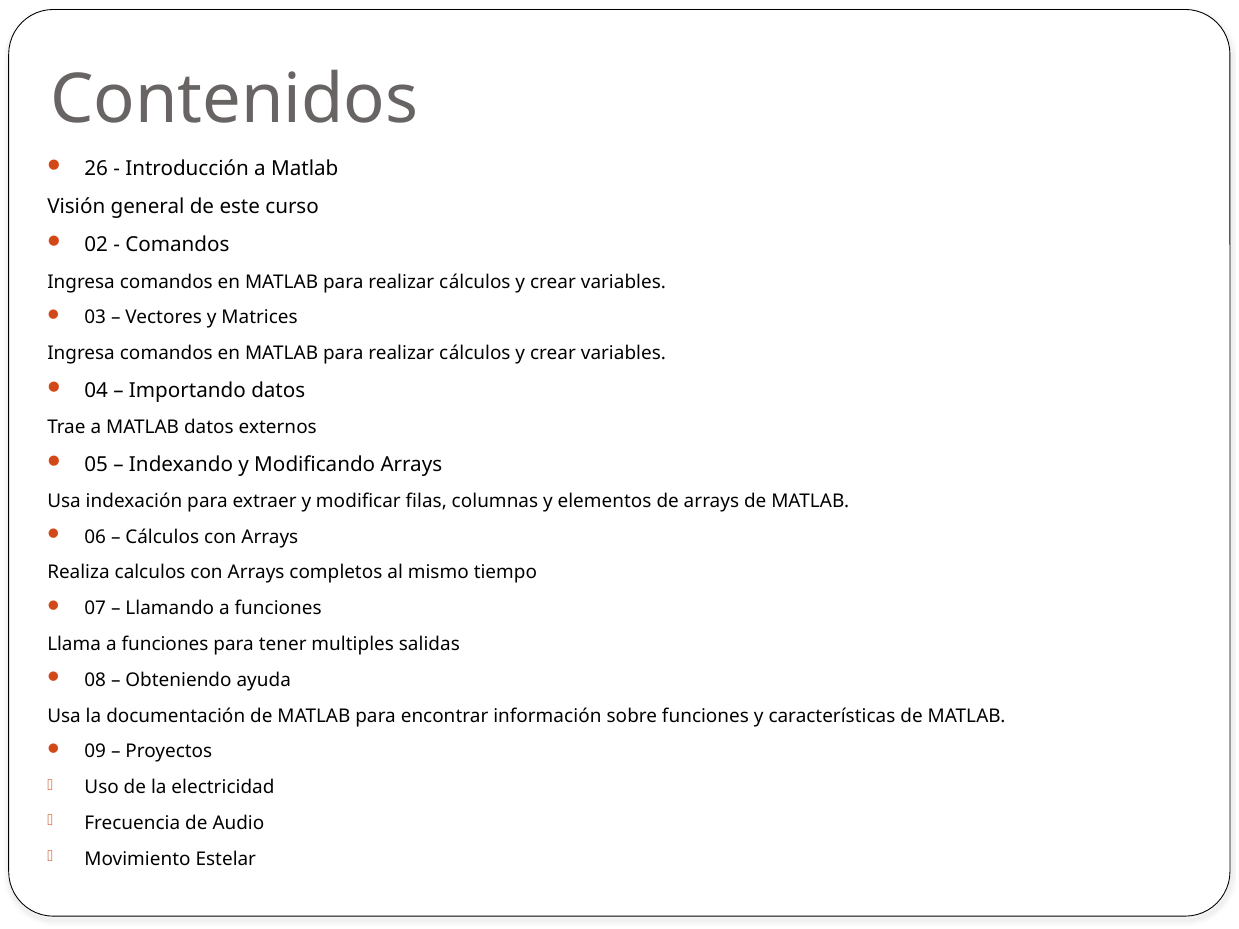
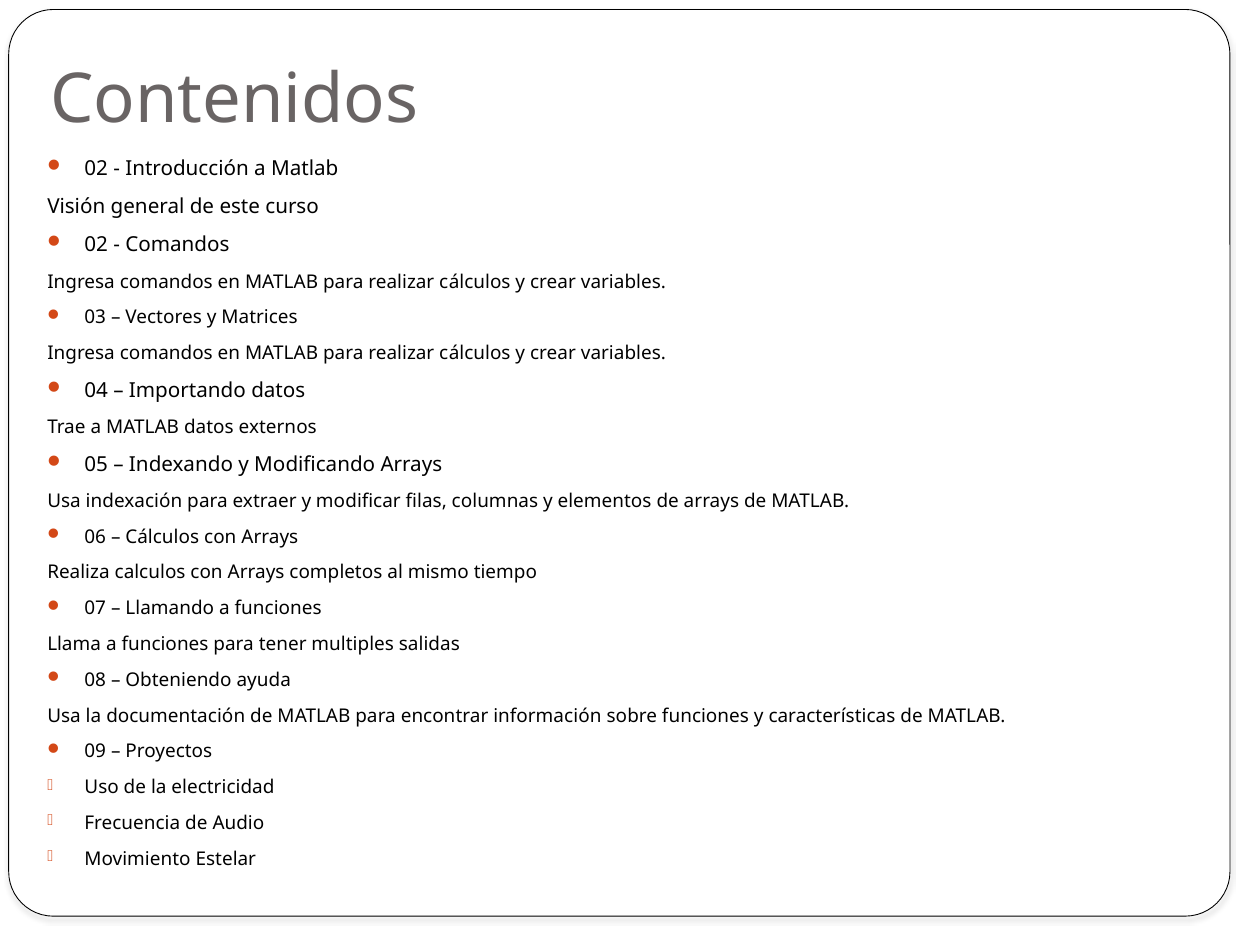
26: 26 -> 02 (96, 169)
